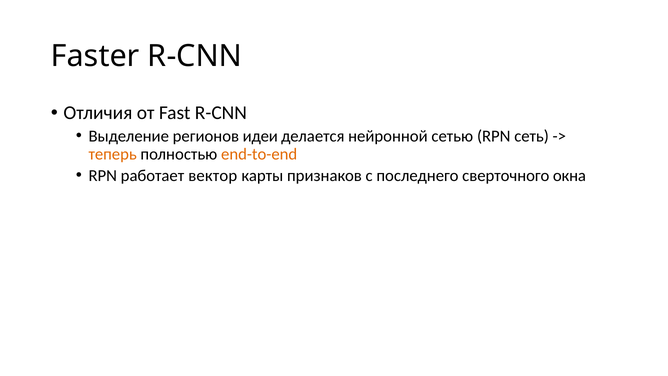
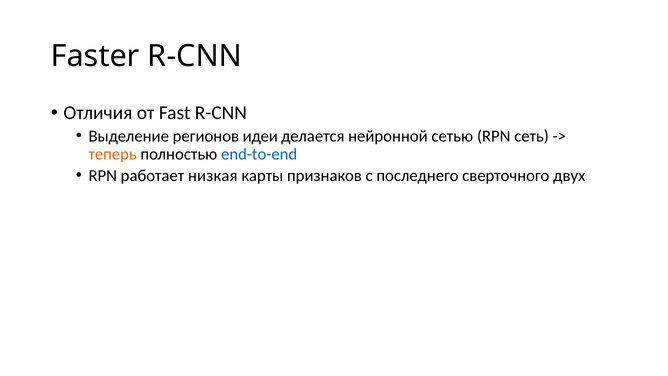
end-to-end colour: orange -> blue (259, 154)
вектор: вектор -> низкая (213, 175)
окна: окна -> двух (569, 175)
